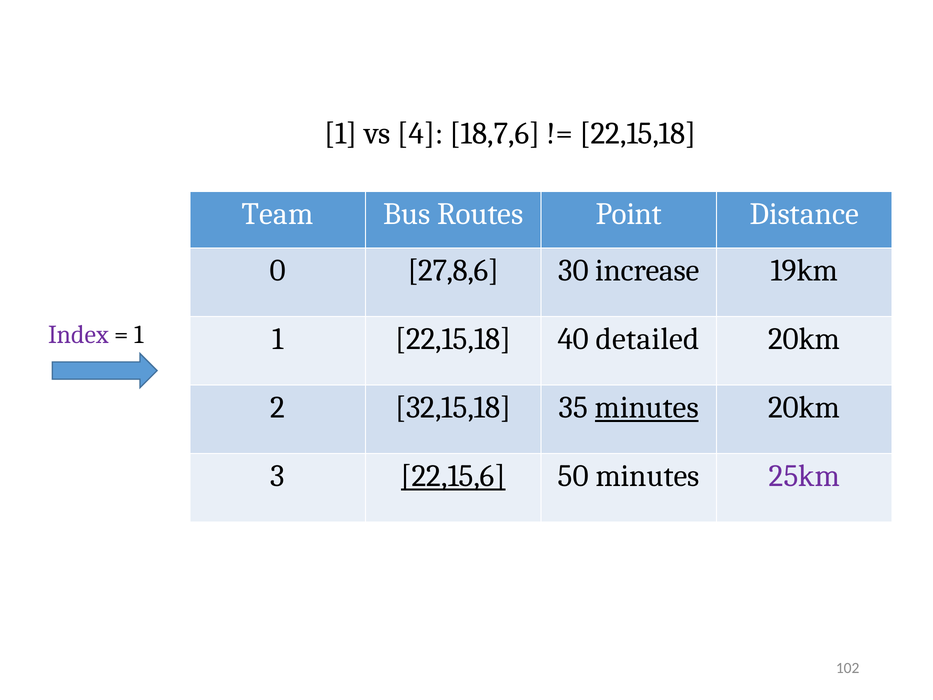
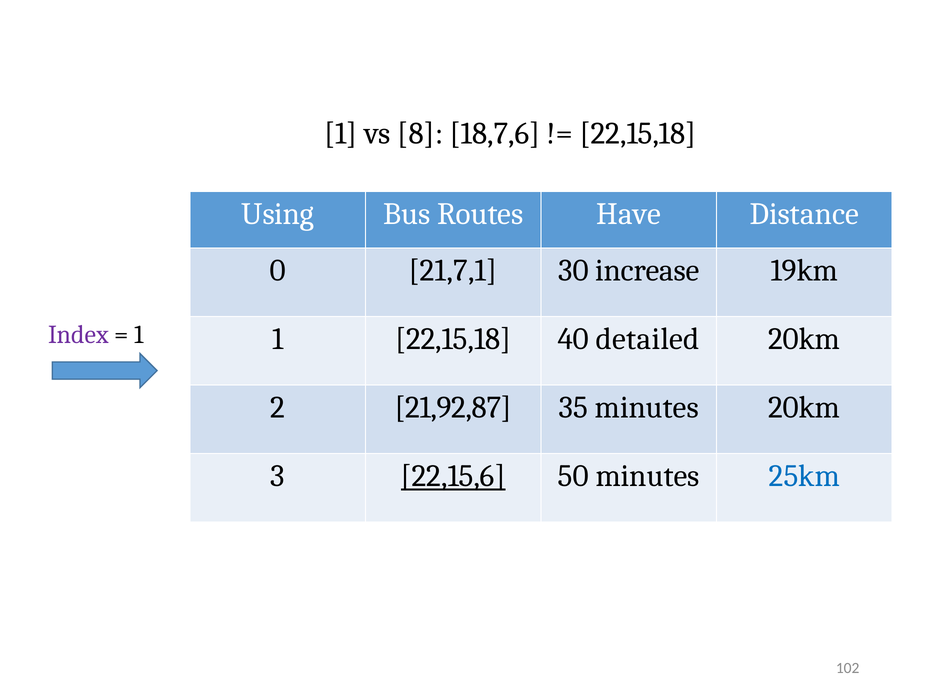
4: 4 -> 8 (420, 133)
Team: Team -> Using (278, 214)
Point: Point -> Have (629, 214)
27,8,6: 27,8,6 -> 21,7,1 (453, 270)
32,15,18: 32,15,18 -> 21,92,87 (453, 407)
minutes underline: present -> none (647, 407)
25km colour: purple -> blue (804, 476)
